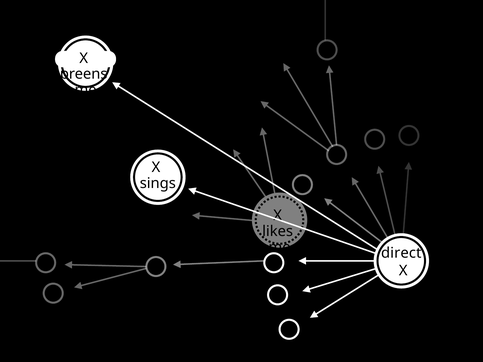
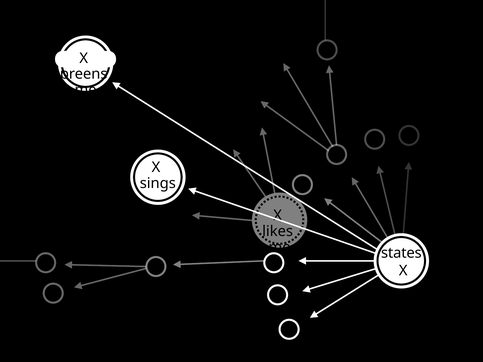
direct: direct -> states (401, 253)
